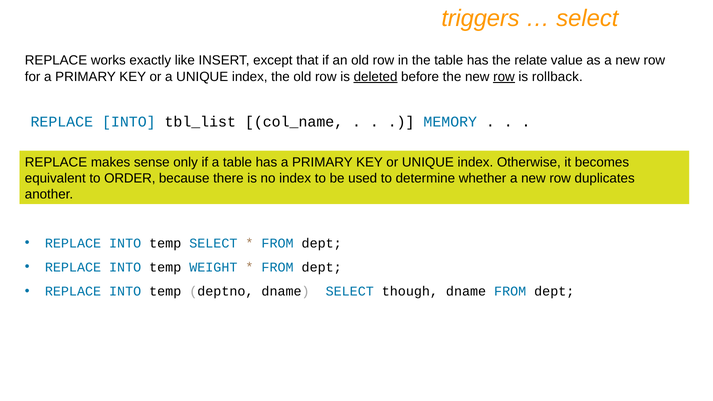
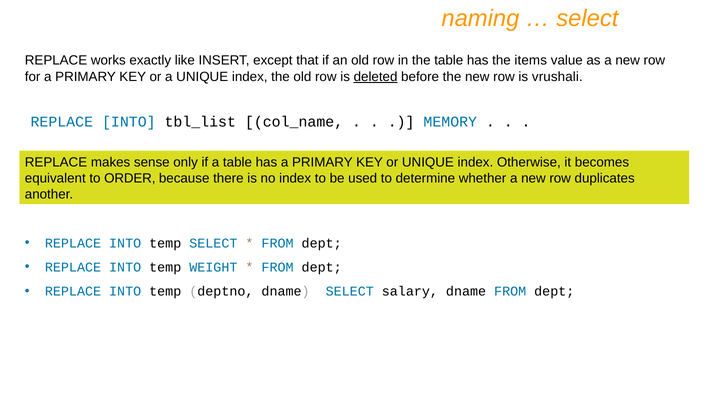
triggers: triggers -> naming (480, 19)
relate: relate -> items (531, 61)
row underline: present -> none (504, 77)
rollback: rollback -> vrushali (557, 77)
though: though -> salary (410, 291)
